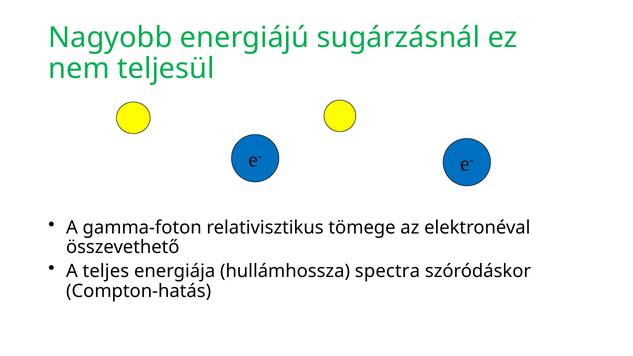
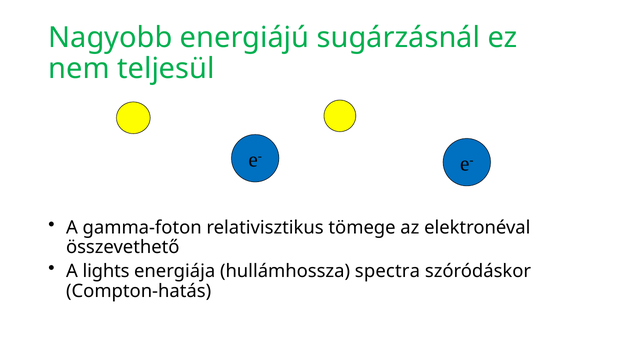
teljes: teljes -> lights (106, 271)
